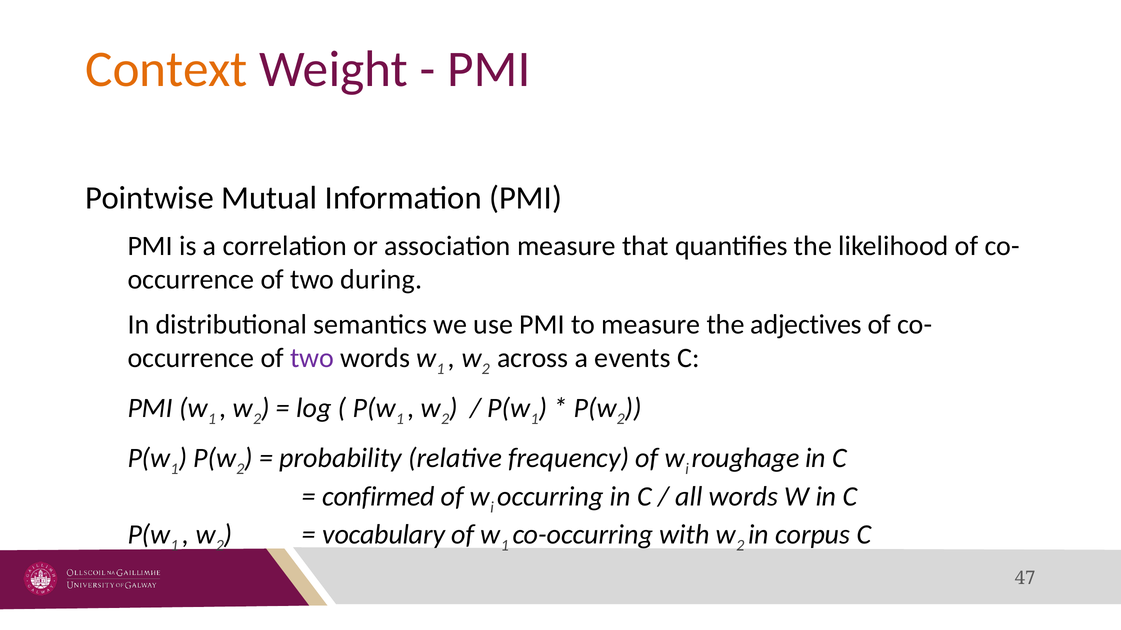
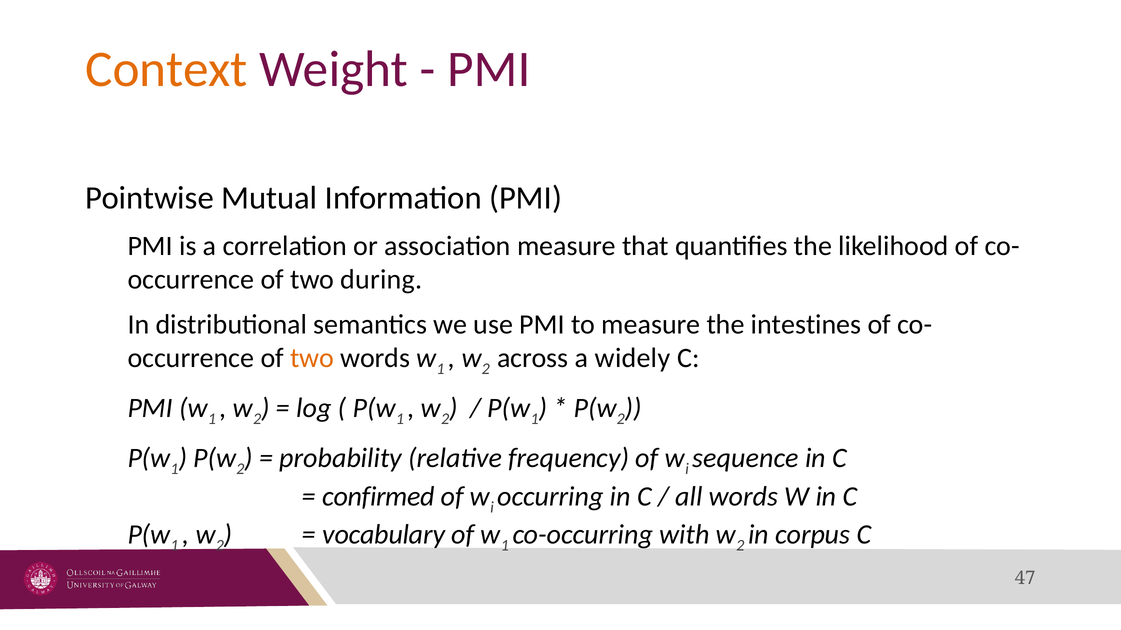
adjectives: adjectives -> intestines (806, 325)
two colour: purple -> orange (312, 359)
events: events -> widely (633, 359)
roughage: roughage -> sequence (746, 458)
